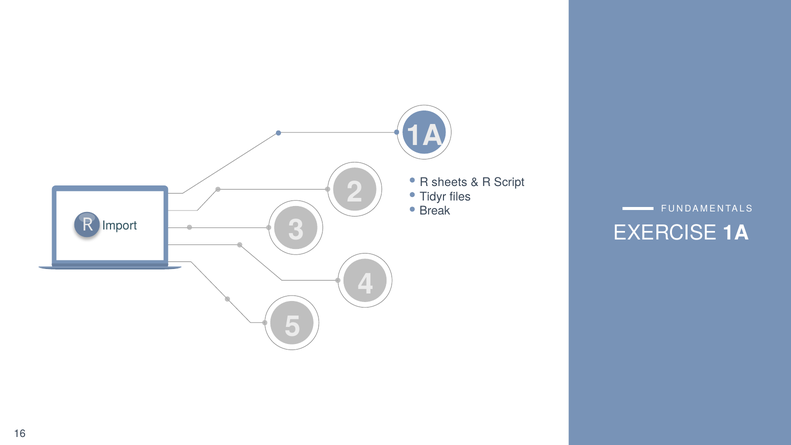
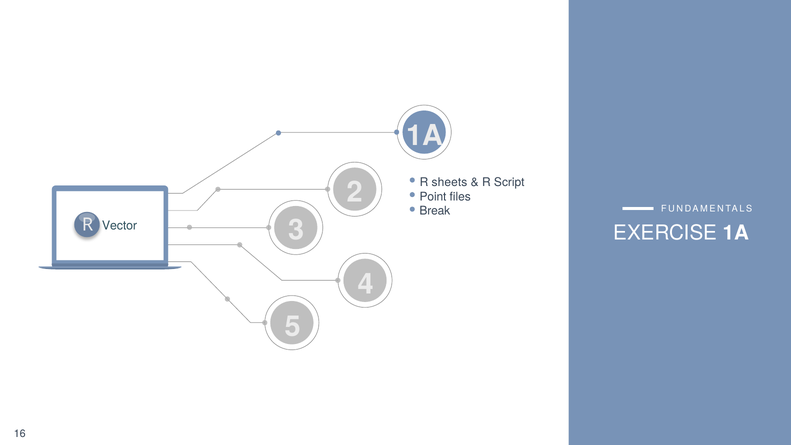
Tidyr: Tidyr -> Point (433, 197)
Import: Import -> Vector (120, 226)
